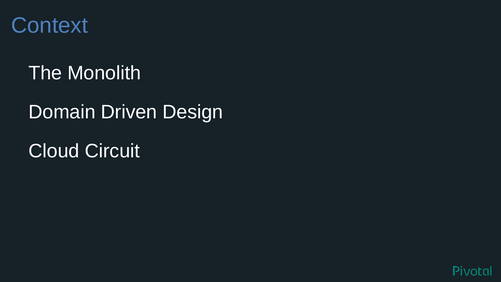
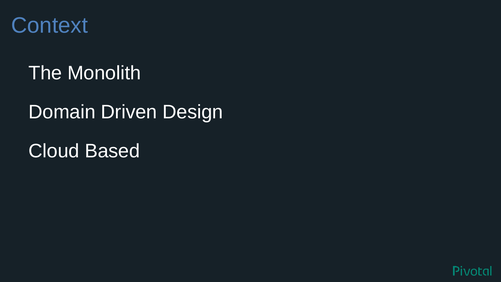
Circuit: Circuit -> Based (112, 151)
